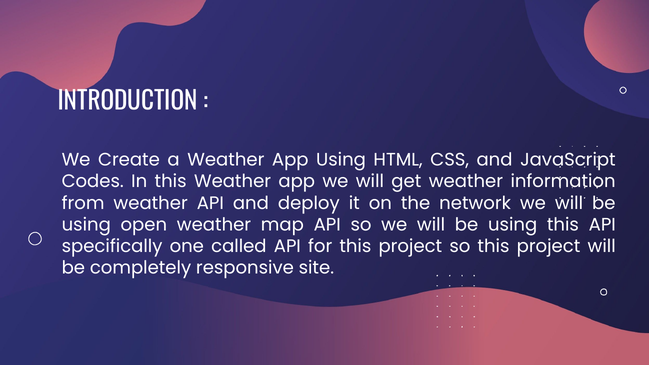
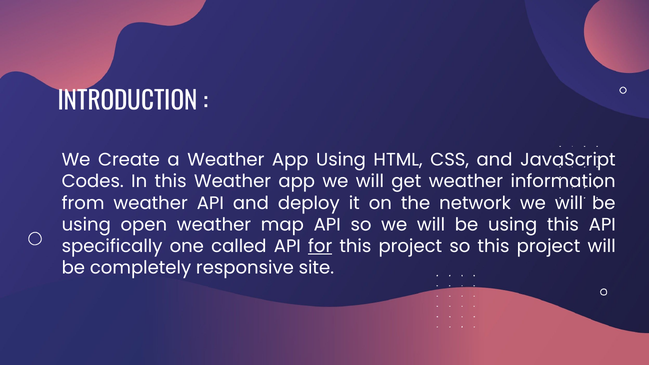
for underline: none -> present (320, 246)
